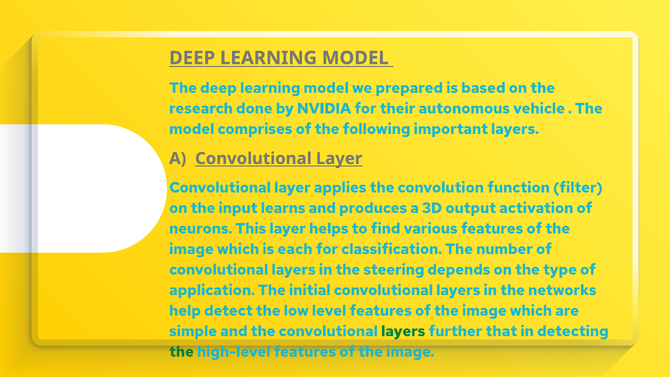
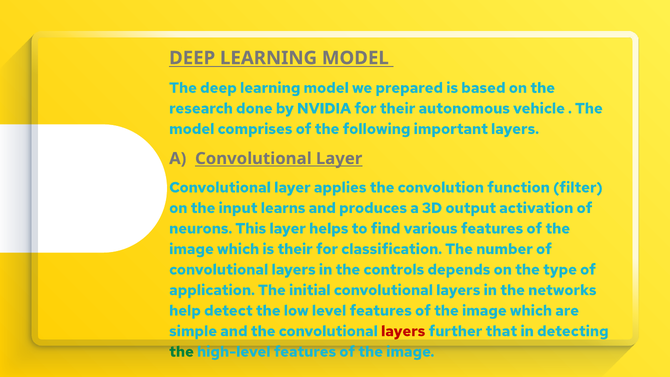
is each: each -> their (295, 249)
steering: steering -> controls (394, 270)
layers colour: green -> red (403, 331)
